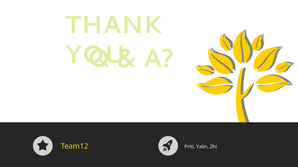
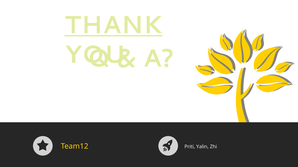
THANK underline: none -> present (113, 25)
